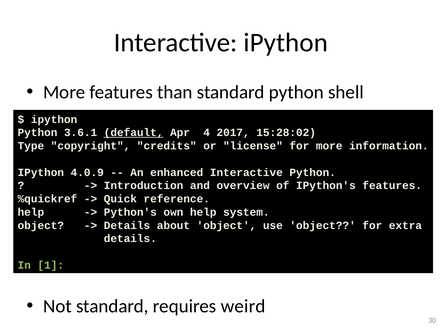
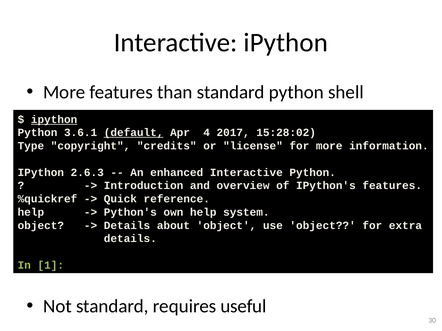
ipython underline: none -> present (54, 120)
4.0.9: 4.0.9 -> 2.6.3 (87, 173)
weird: weird -> useful (243, 307)
